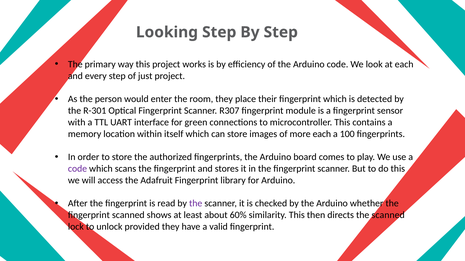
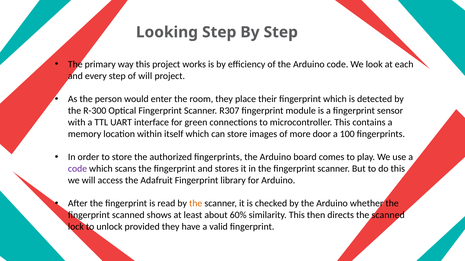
of just: just -> will (145, 76)
R-301: R-301 -> R-300 (95, 111)
more each: each -> door (322, 134)
the colour: purple -> orange (196, 204)
